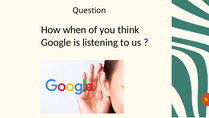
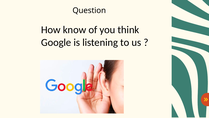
when: when -> know (75, 30)
